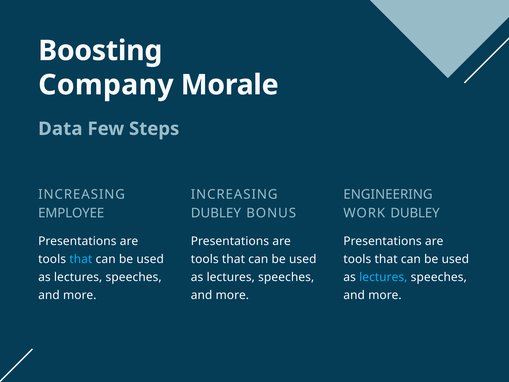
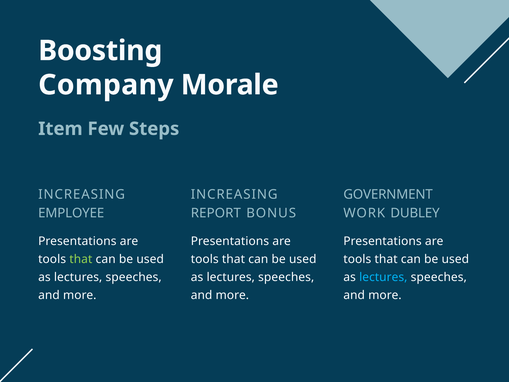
Data: Data -> Item (60, 129)
ENGINEERING: ENGINEERING -> GOVERNMENT (388, 194)
DUBLEY: DUBLEY -> REPORT (216, 213)
that colour: light blue -> light green (81, 259)
